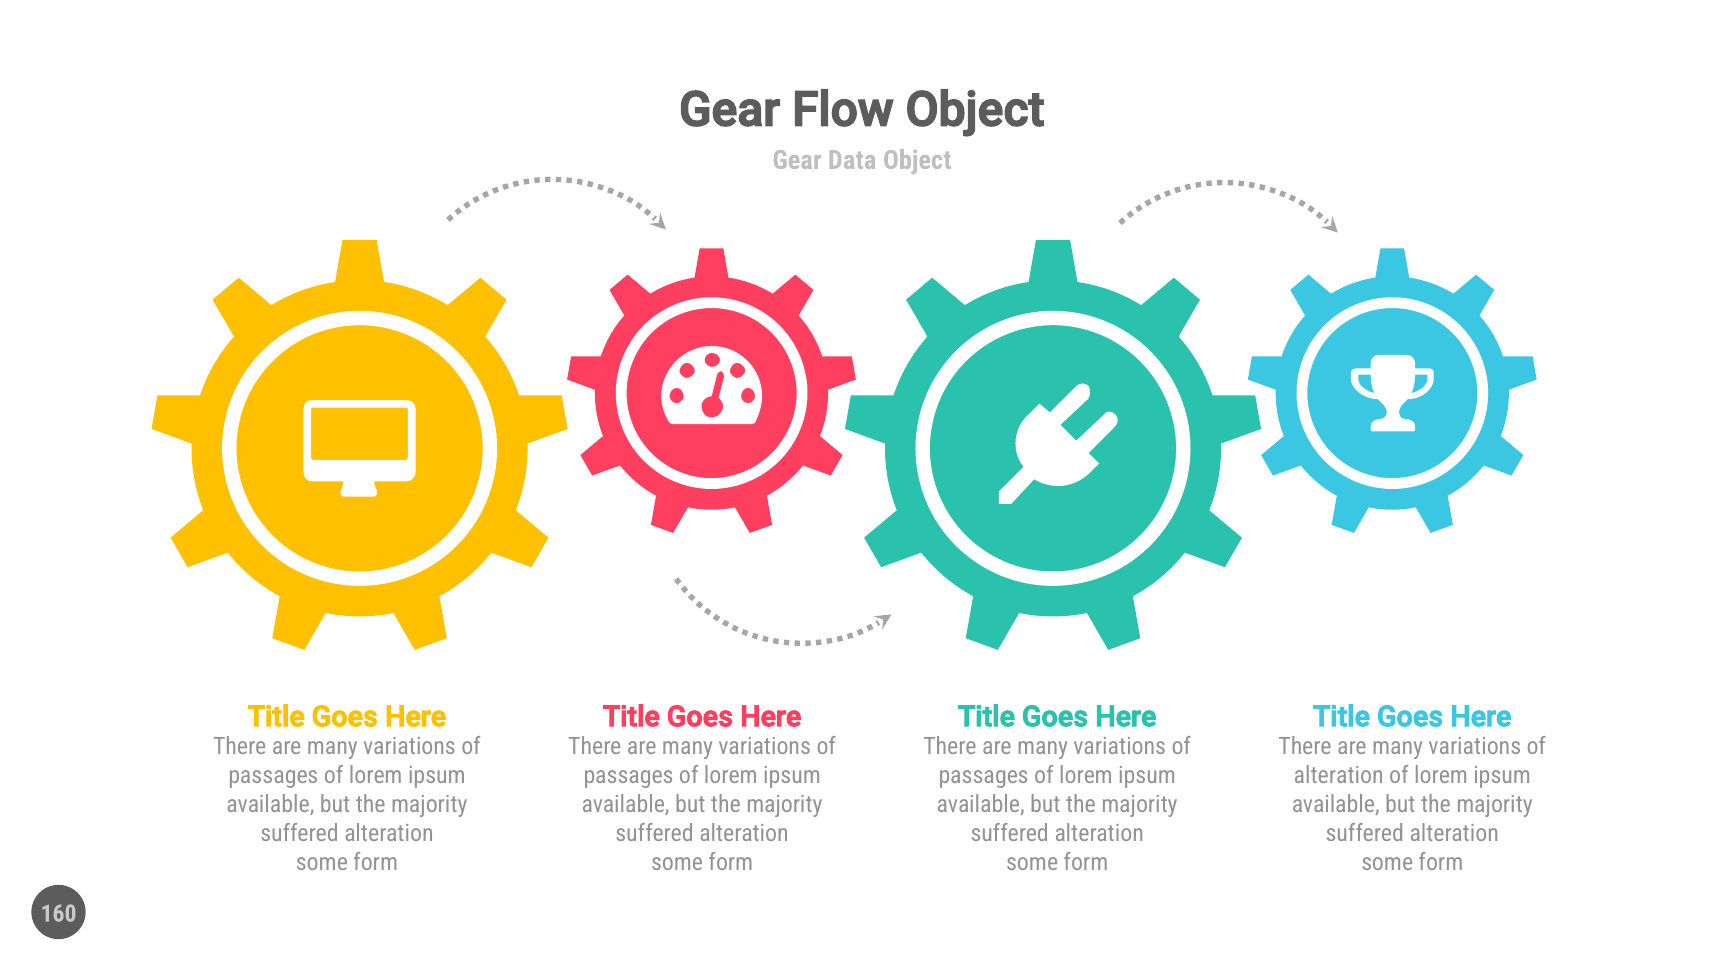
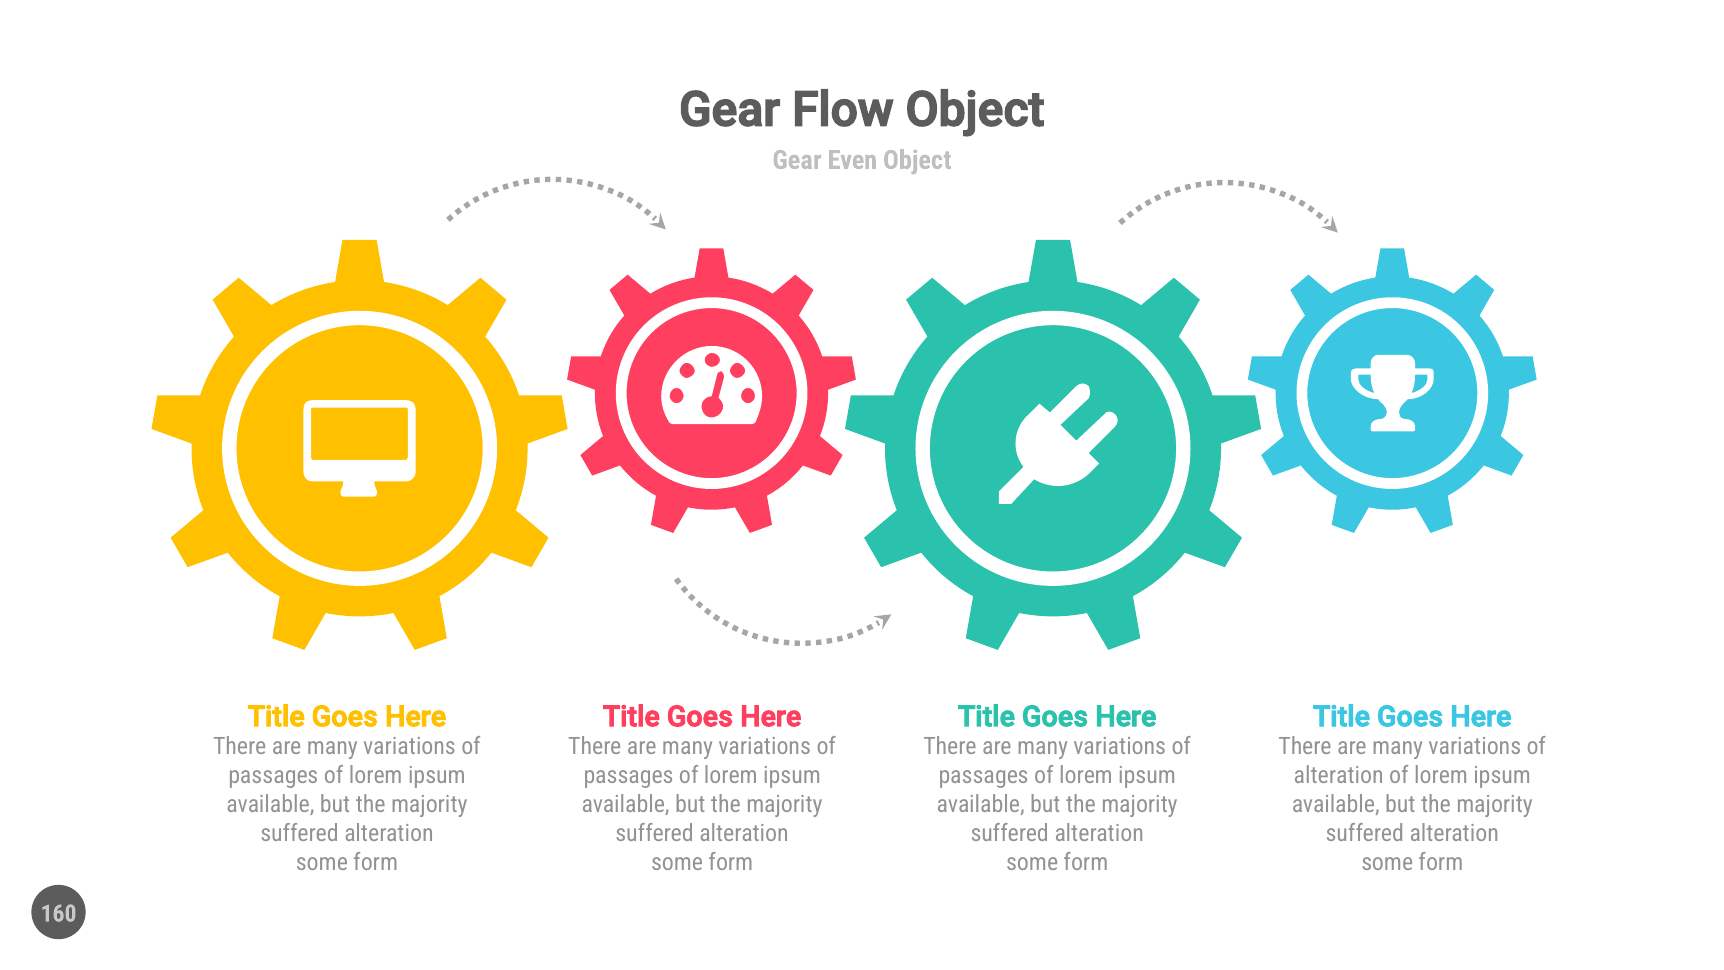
Data: Data -> Even (852, 160)
